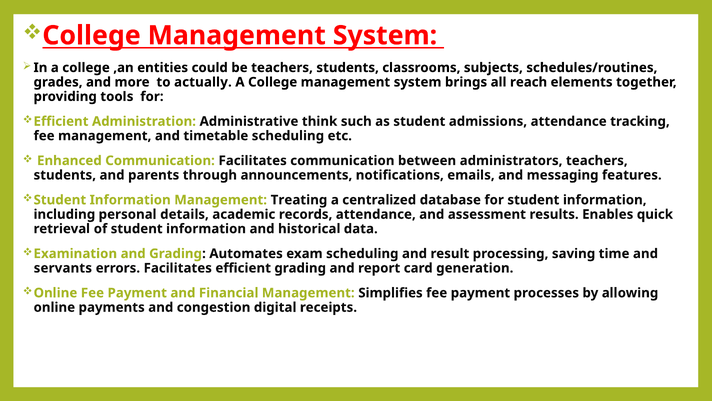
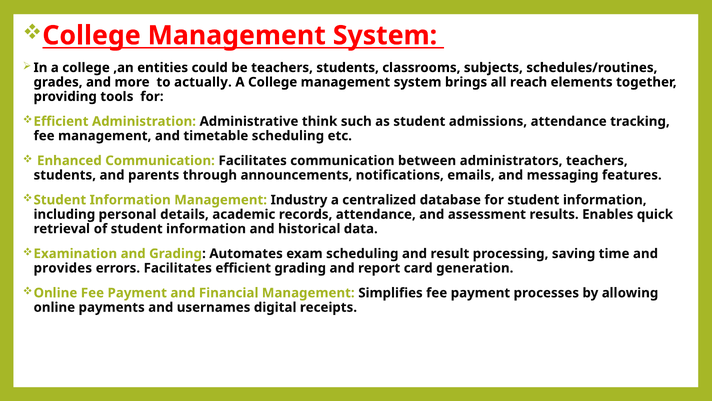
Treating: Treating -> Industry (299, 200)
servants: servants -> provides (63, 268)
congestion: congestion -> usernames (214, 307)
